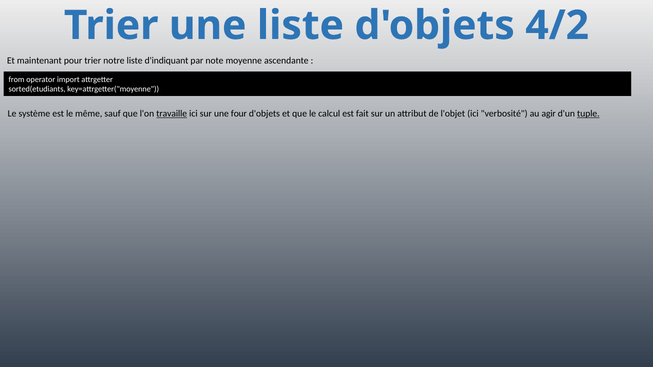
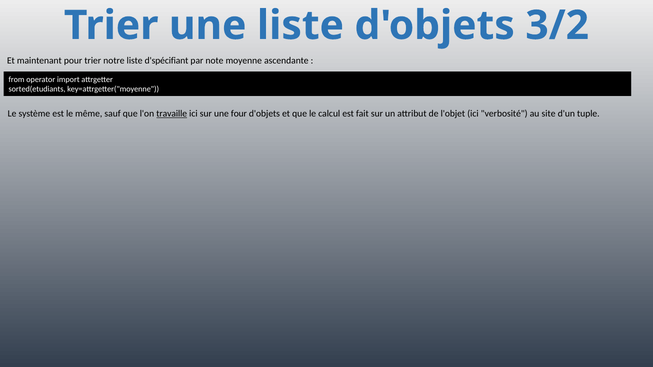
4/2: 4/2 -> 3/2 (557, 26)
d'indiquant: d'indiquant -> d'spécifiant (167, 61)
agir: agir -> site (549, 114)
tuple underline: present -> none (588, 114)
